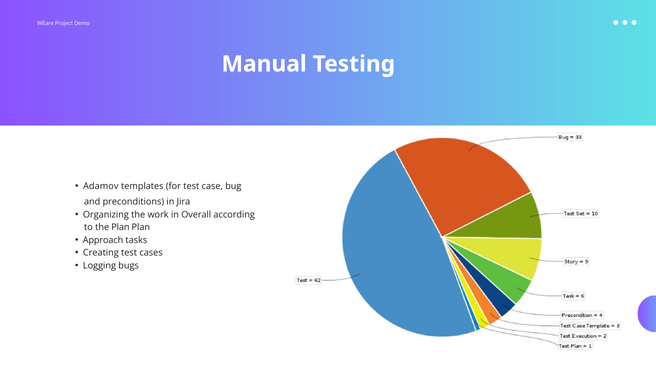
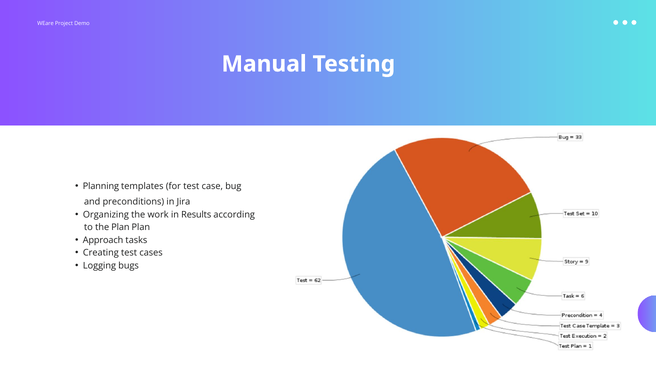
Adamov: Adamov -> Planning (101, 186)
Overall: Overall -> Results (196, 215)
